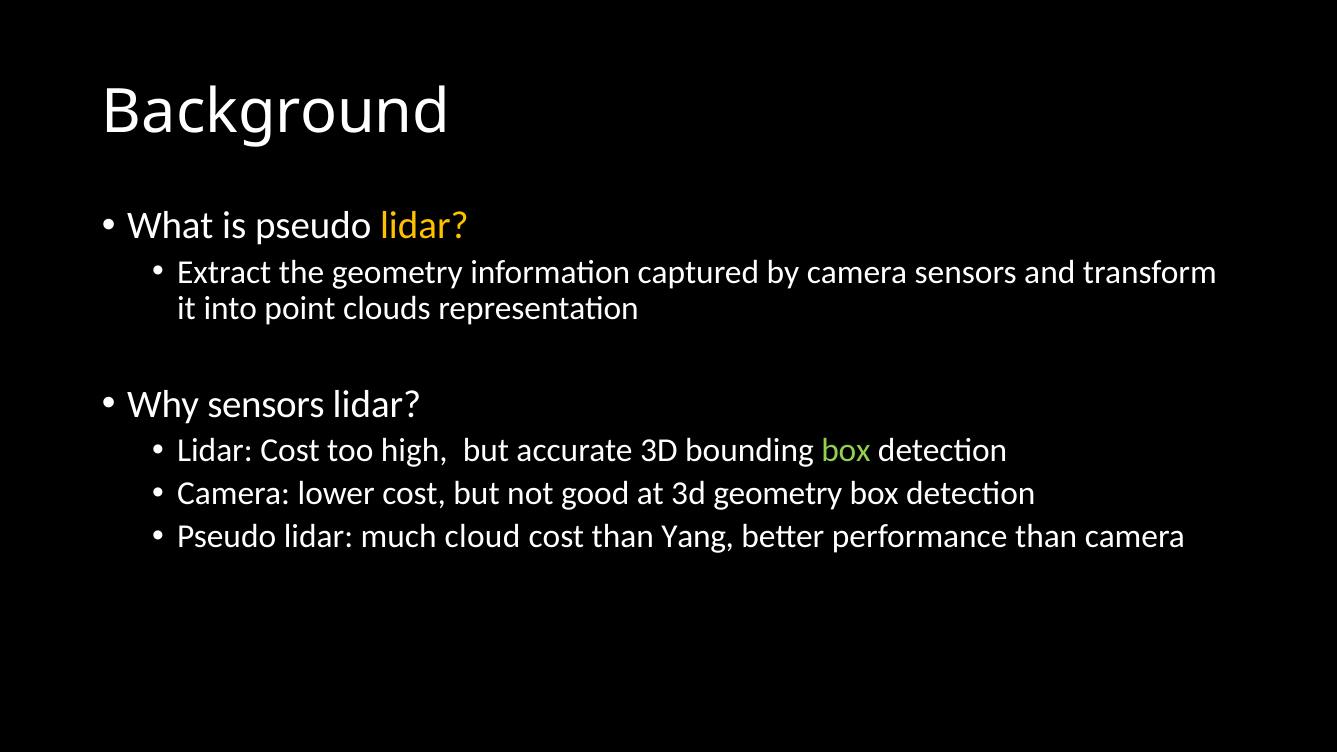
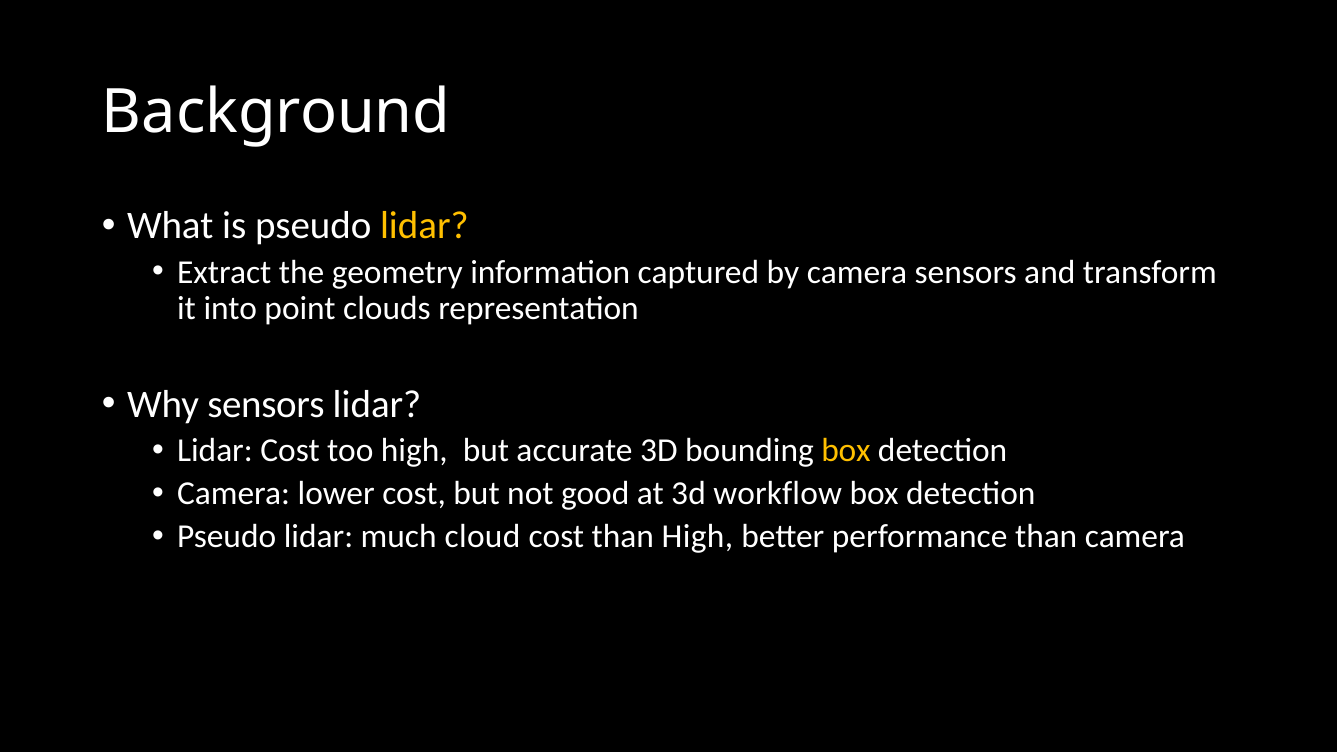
box colour: light green -> yellow (846, 450)
3d geometry: geometry -> workflow (778, 493)
than Yang: Yang -> High (697, 536)
